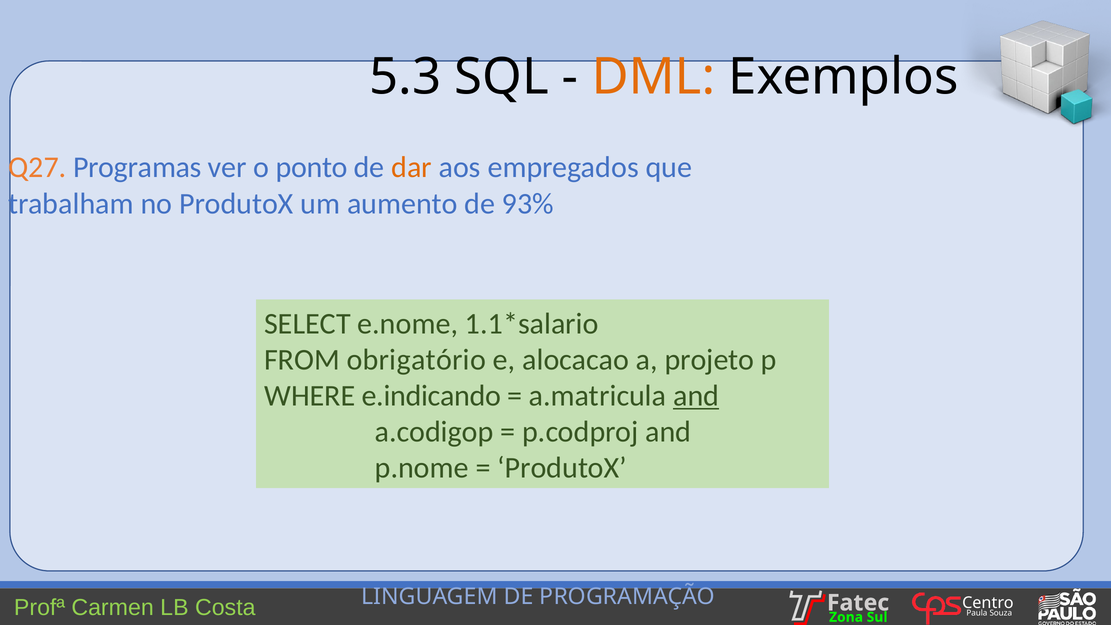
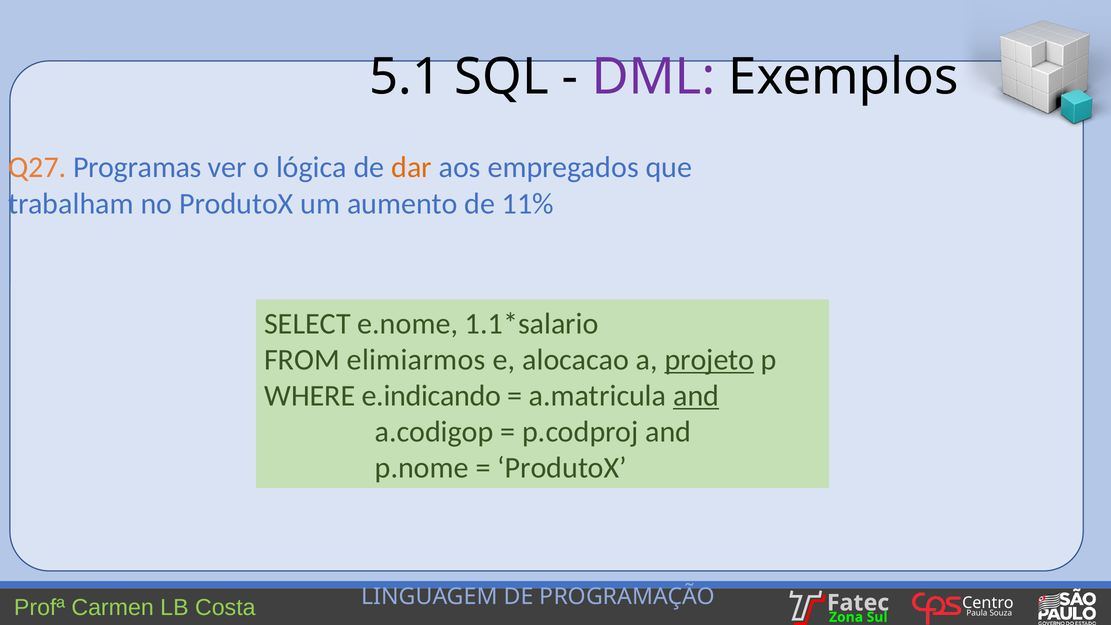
5.3: 5.3 -> 5.1 (405, 77)
DML colour: orange -> purple (653, 77)
ponto: ponto -> lógica (311, 167)
93%: 93% -> 11% (528, 204)
obrigatório: obrigatório -> elimiarmos (416, 360)
projeto underline: none -> present (709, 360)
